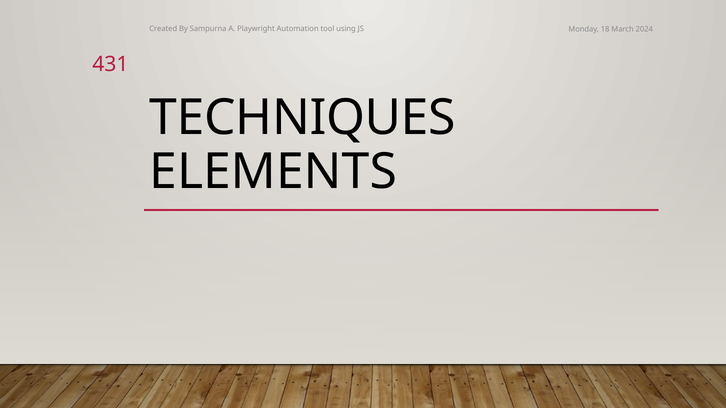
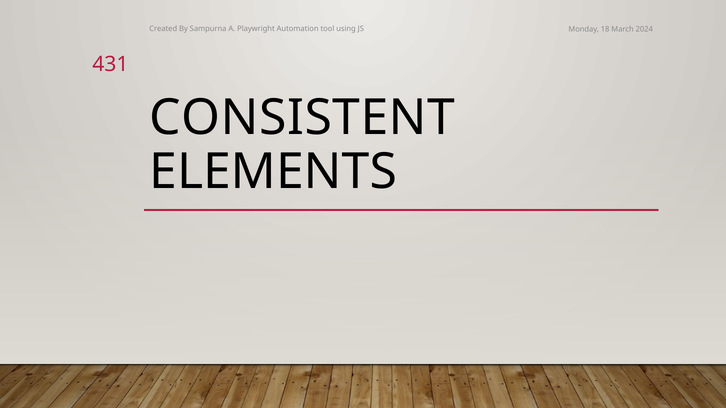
TECHNIQUES: TECHNIQUES -> CONSISTENT (302, 118)
